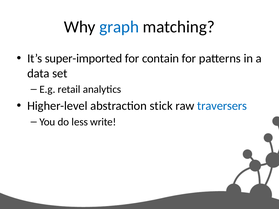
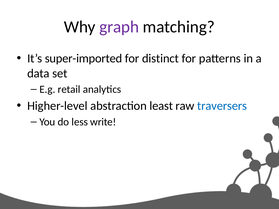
graph colour: blue -> purple (119, 27)
contain: contain -> distinct (161, 59)
stick: stick -> least (161, 106)
